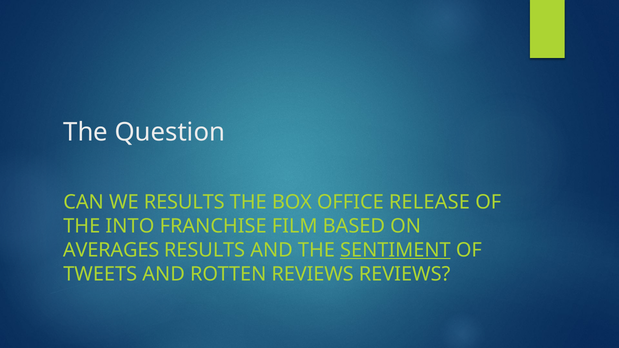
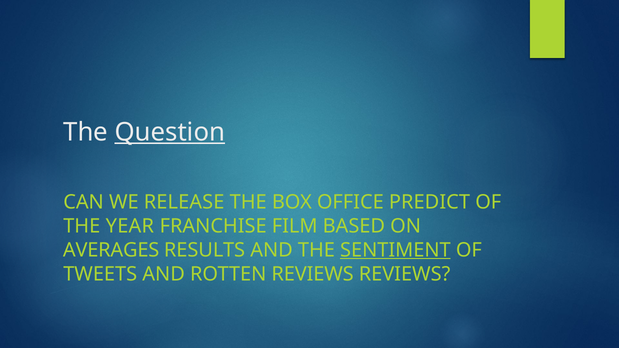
Question underline: none -> present (170, 132)
WE RESULTS: RESULTS -> RELEASE (184, 202)
RELEASE: RELEASE -> PREDICT (429, 202)
INTO: INTO -> YEAR (130, 226)
